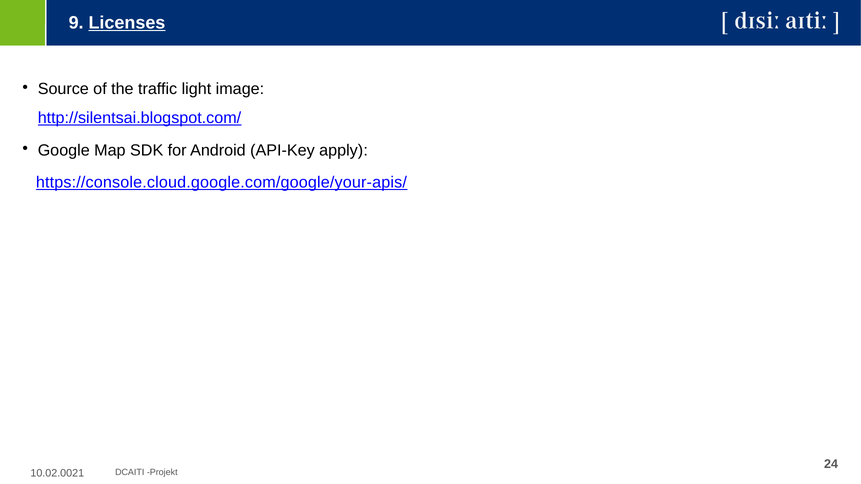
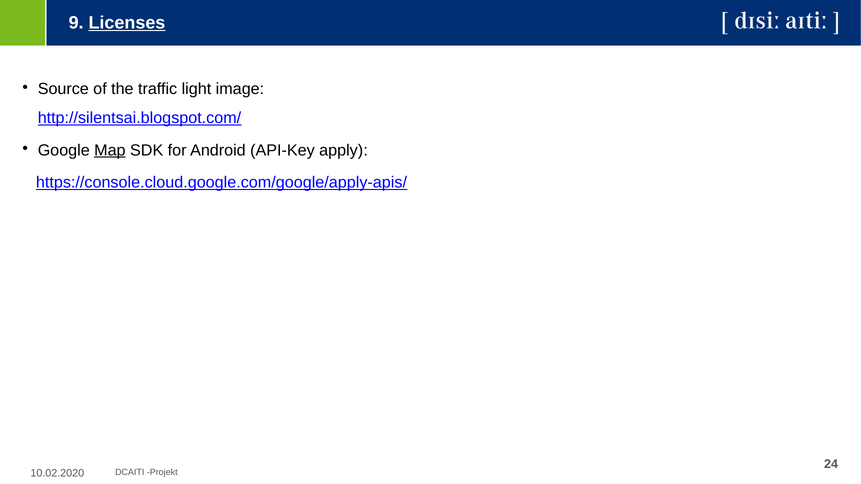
Map underline: none -> present (110, 150)
https://console.cloud.google.com/google/your-apis/: https://console.cloud.google.com/google/your-apis/ -> https://console.cloud.google.com/google/apply-apis/ (221, 183)
10.02.0021: 10.02.0021 -> 10.02.2020 (57, 474)
